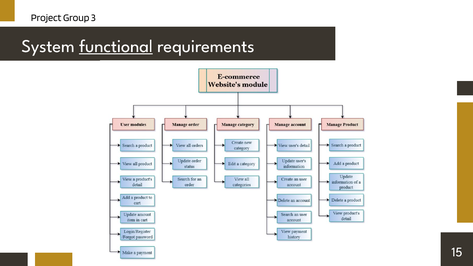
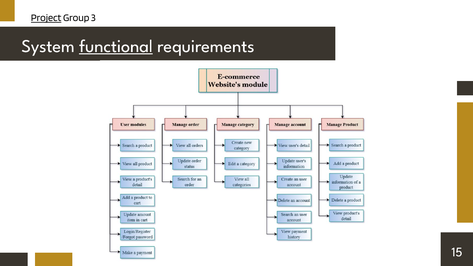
Project underline: none -> present (46, 18)
